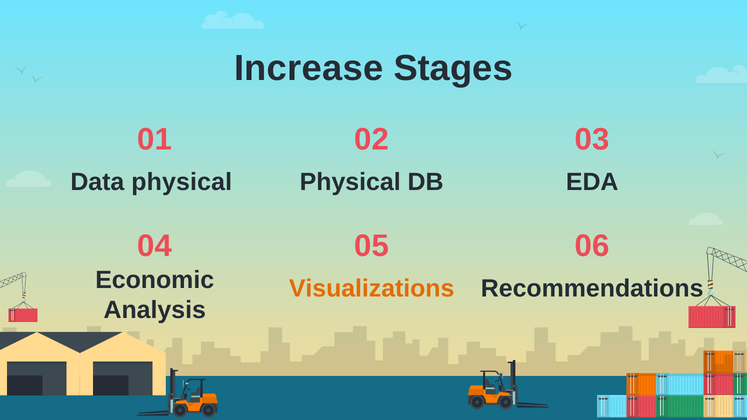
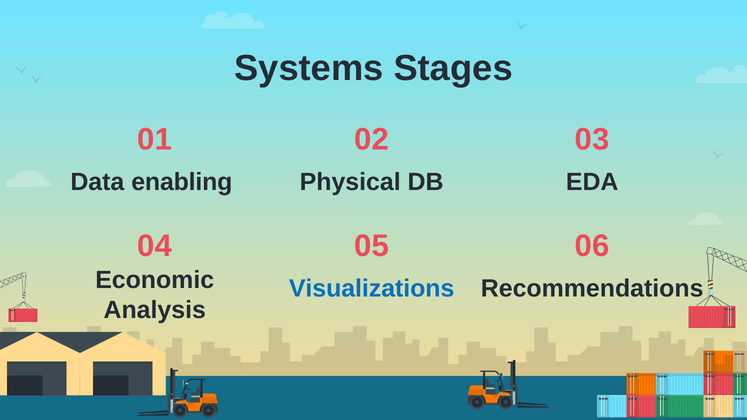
Increase: Increase -> Systems (309, 68)
Data physical: physical -> enabling (182, 182)
Visualizations colour: orange -> blue (372, 288)
